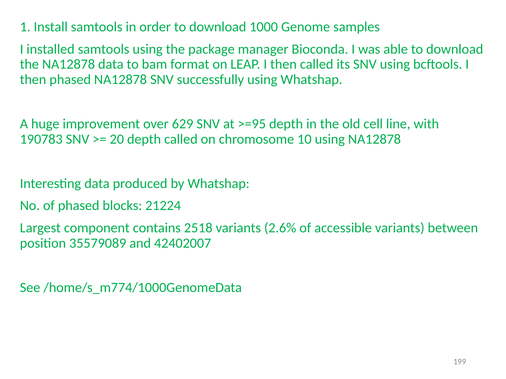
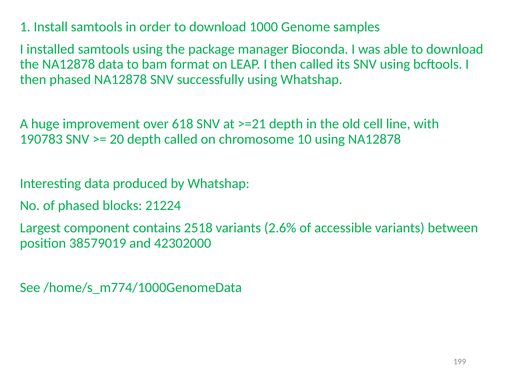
629: 629 -> 618 (183, 124)
>=95: >=95 -> >=21 (252, 124)
35579089: 35579089 -> 38579019 (98, 243)
42402007: 42402007 -> 42302000 (183, 243)
